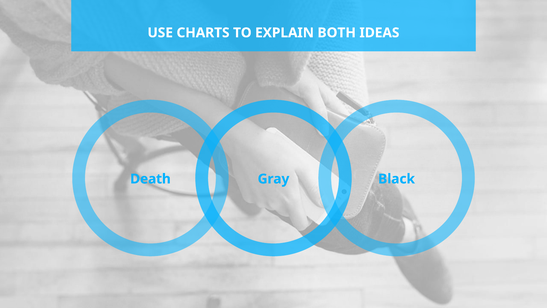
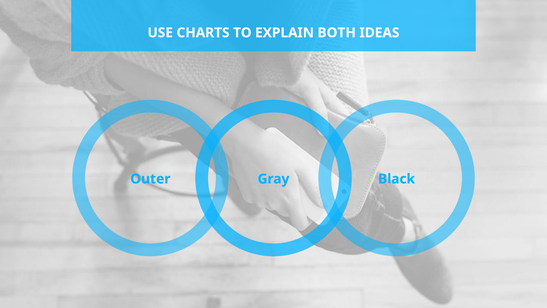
Death: Death -> Outer (150, 179)
